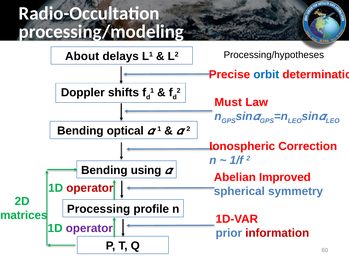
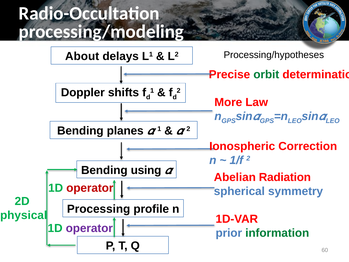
orbit colour: blue -> green (266, 75)
Must: Must -> More (228, 102)
optical: optical -> planes (125, 131)
Improved: Improved -> Radiation (285, 177)
matrices: matrices -> physical (24, 215)
information colour: red -> green (277, 233)
